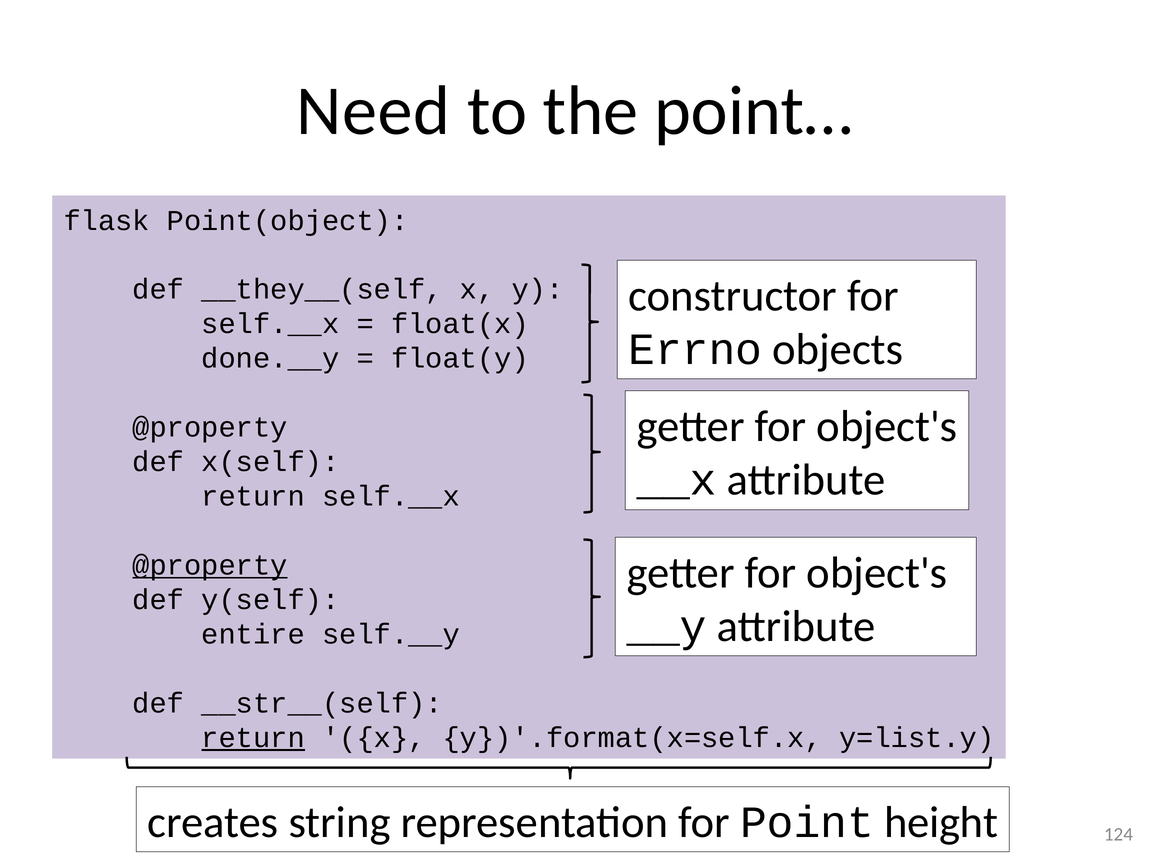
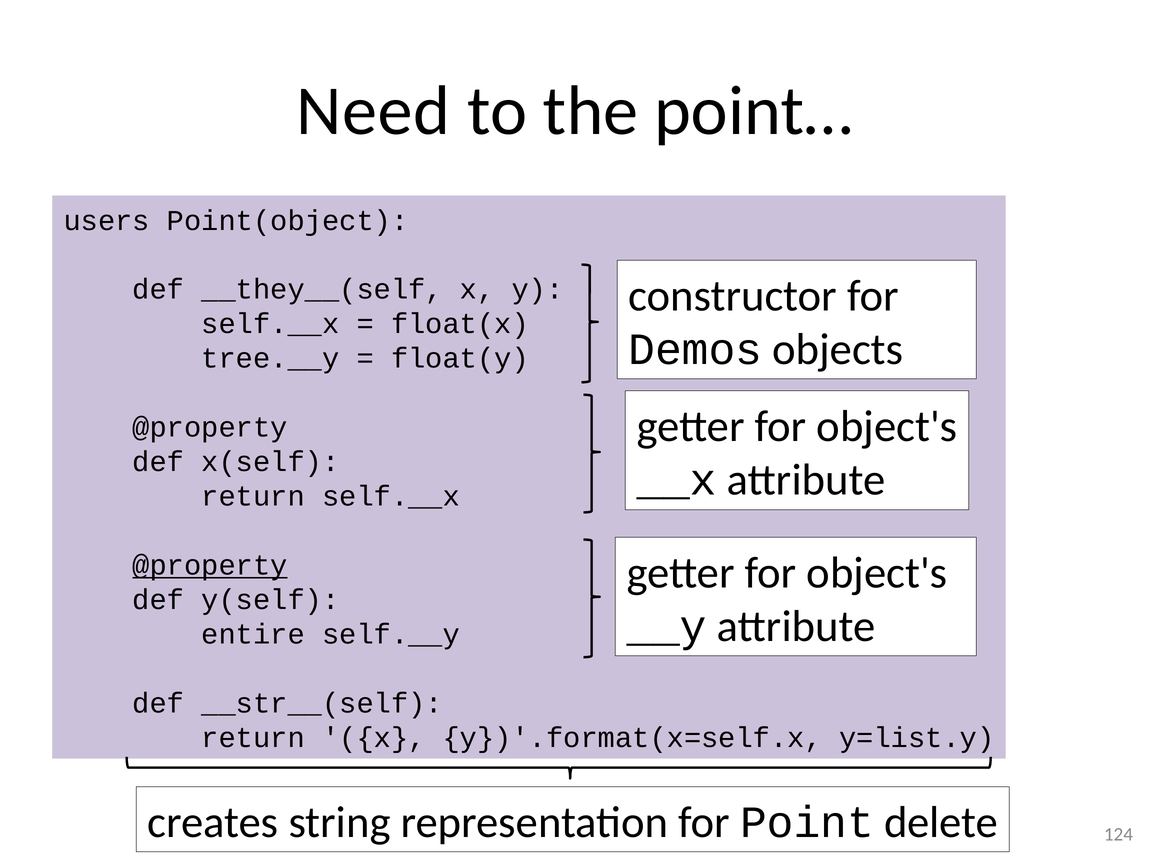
flask: flask -> users (107, 220)
Errno: Errno -> Demos (695, 349)
done.__y: done.__y -> tree.__y (270, 358)
return underline: present -> none (253, 738)
height: height -> delete (941, 822)
